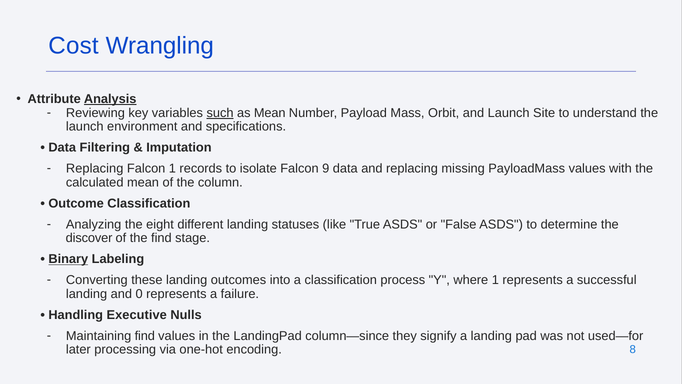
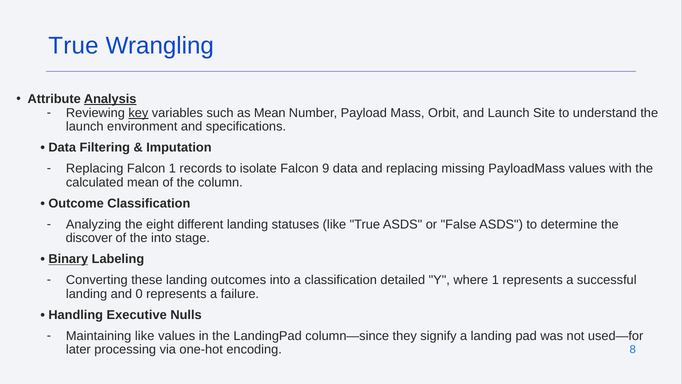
Cost: Cost -> True (73, 46)
key underline: none -> present (138, 113)
such underline: present -> none (220, 113)
the find: find -> into (161, 238)
process: process -> detailed (403, 280)
Maintaining find: find -> like (145, 335)
